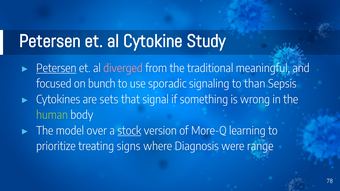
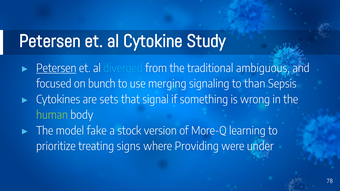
diverged colour: pink -> light blue (123, 68)
meaningful: meaningful -> ambiguous (263, 68)
sporadic: sporadic -> merging (167, 84)
over: over -> fake (97, 131)
stock underline: present -> none (129, 131)
Diagnosis: Diagnosis -> Providing (197, 147)
range: range -> under (260, 147)
